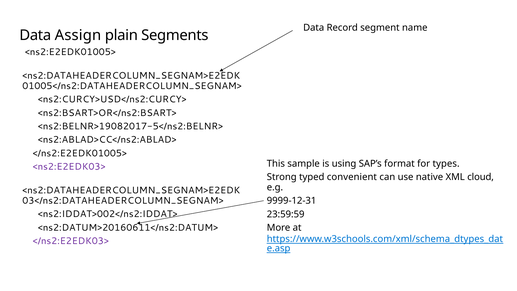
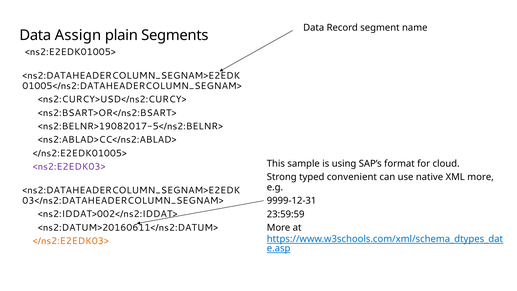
types: types -> cloud (446, 164)
XML cloud: cloud -> more (481, 177)
</ns2:E2EDK03> colour: purple -> orange (71, 241)
